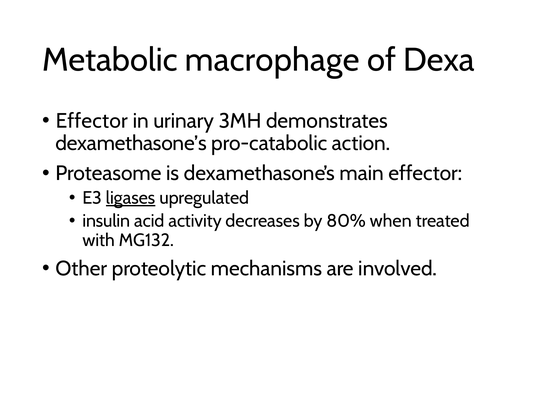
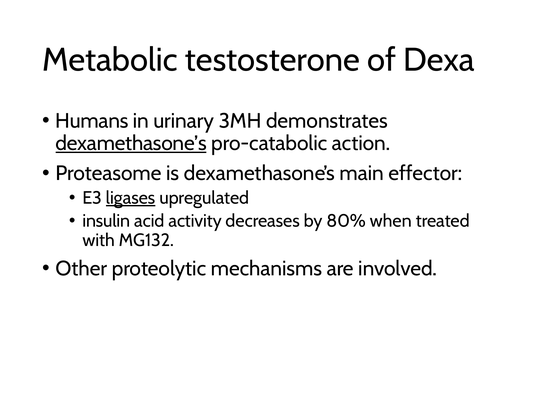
macrophage: macrophage -> testosterone (272, 60)
Effector: Effector -> Humans (92, 121)
dexamethasone’s underline: none -> present (131, 143)
